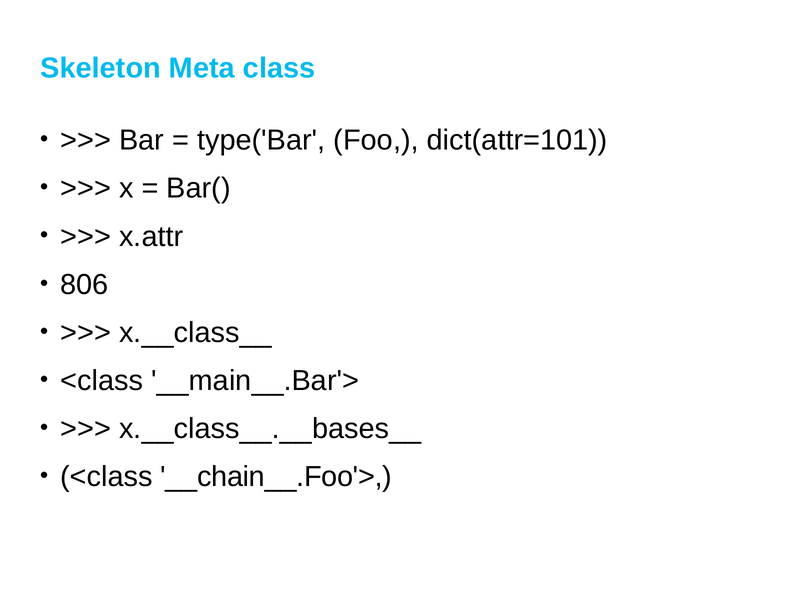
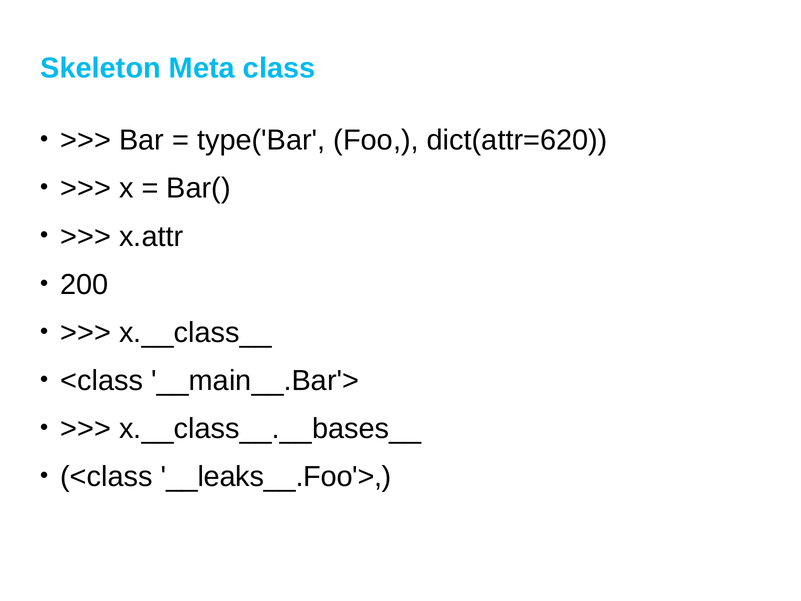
dict(attr=101: dict(attr=101 -> dict(attr=620 (517, 140)
806: 806 -> 200 (84, 284)
__chain__.Foo'>: __chain__.Foo'> -> __leaks__.Foo'> (276, 477)
